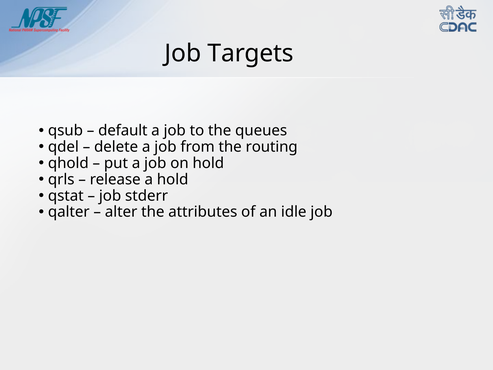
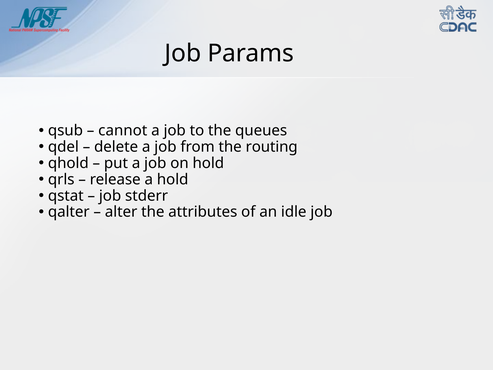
Targets: Targets -> Params (251, 53)
default: default -> cannot (123, 131)
